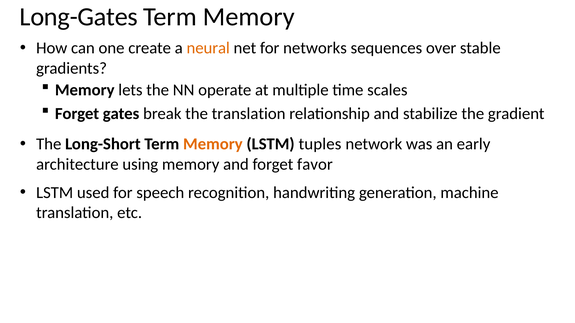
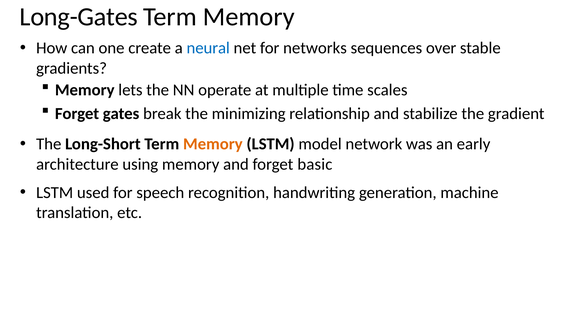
neural colour: orange -> blue (208, 48)
the translation: translation -> minimizing (249, 114)
tuples: tuples -> model (320, 144)
favor: favor -> basic (315, 164)
